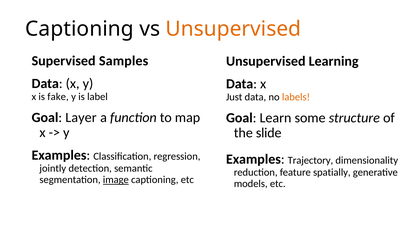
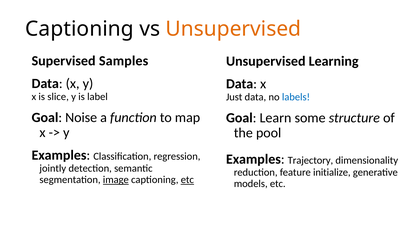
fake: fake -> slice (58, 97)
labels colour: orange -> blue (296, 97)
Layer: Layer -> Noise (81, 118)
slide: slide -> pool (269, 133)
spatially: spatially -> initialize (332, 173)
etc underline: none -> present (187, 180)
